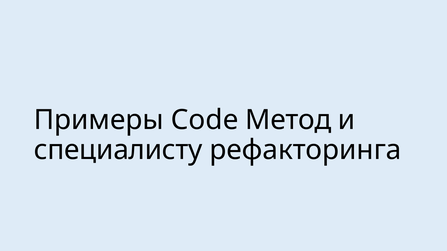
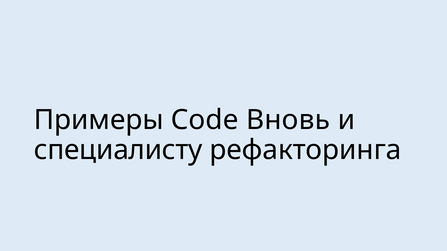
Метод: Метод -> Вновь (288, 120)
